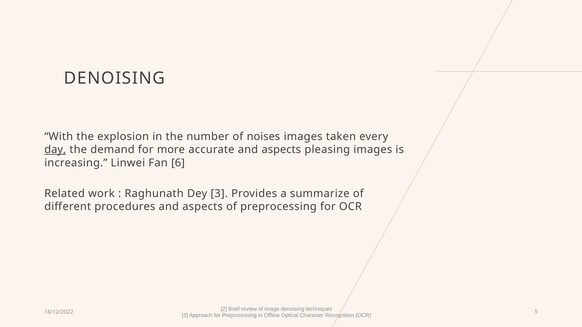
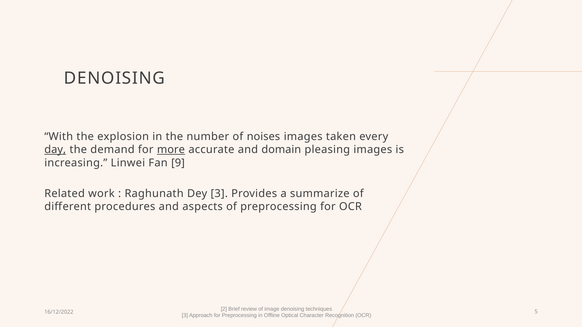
more underline: none -> present (171, 150)
accurate and aspects: aspects -> domain (281, 150)
6: 6 -> 9 (178, 163)
